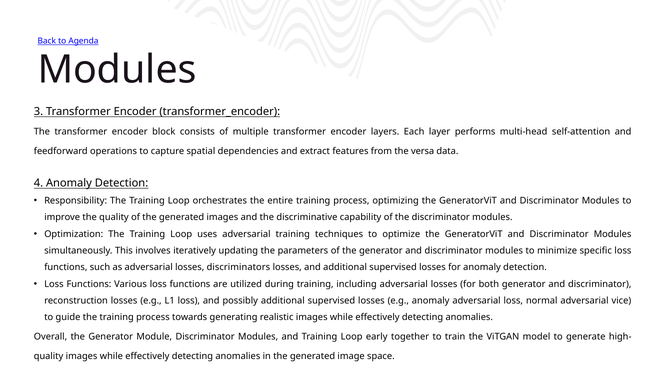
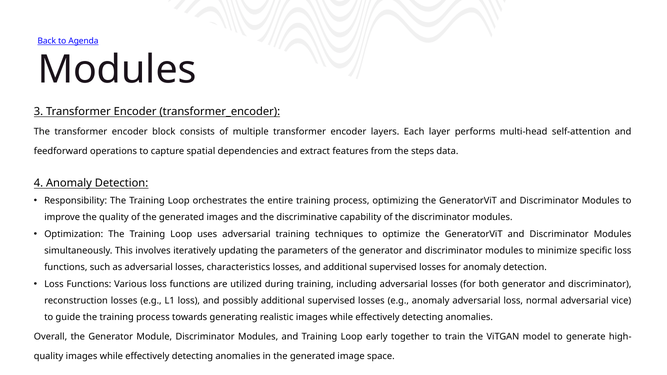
versa: versa -> steps (423, 151)
discriminators: discriminators -> characteristics (238, 268)
